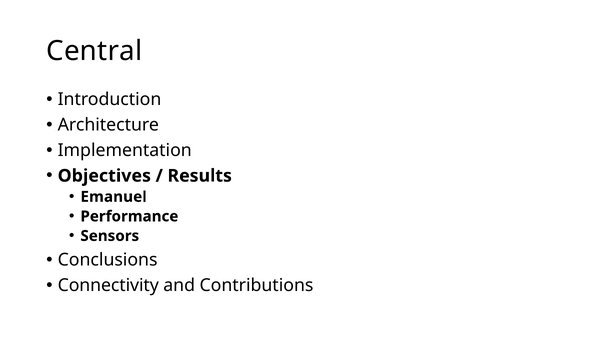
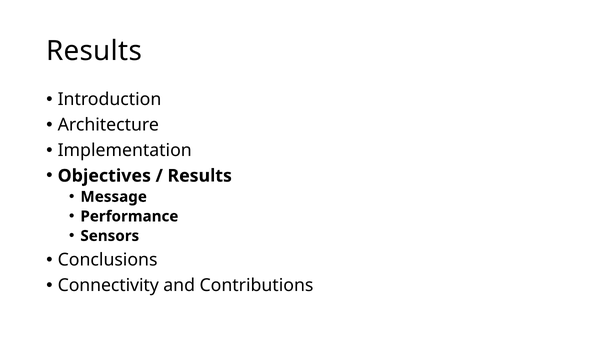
Central: Central -> Results (94, 51)
Emanuel: Emanuel -> Message (114, 196)
